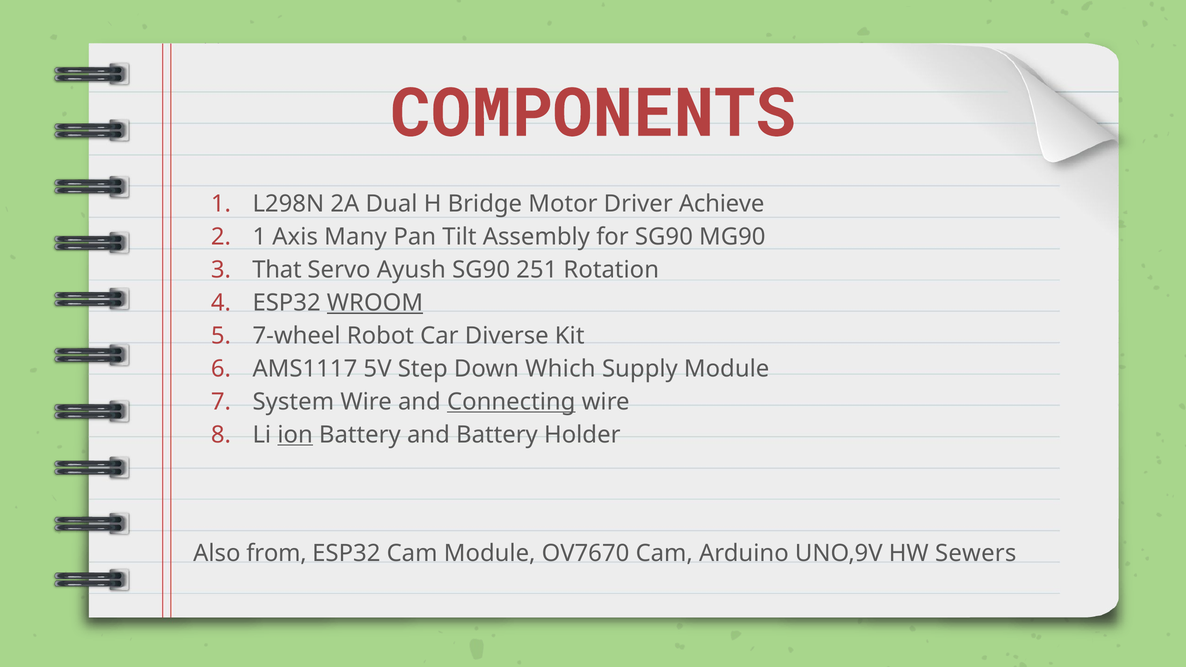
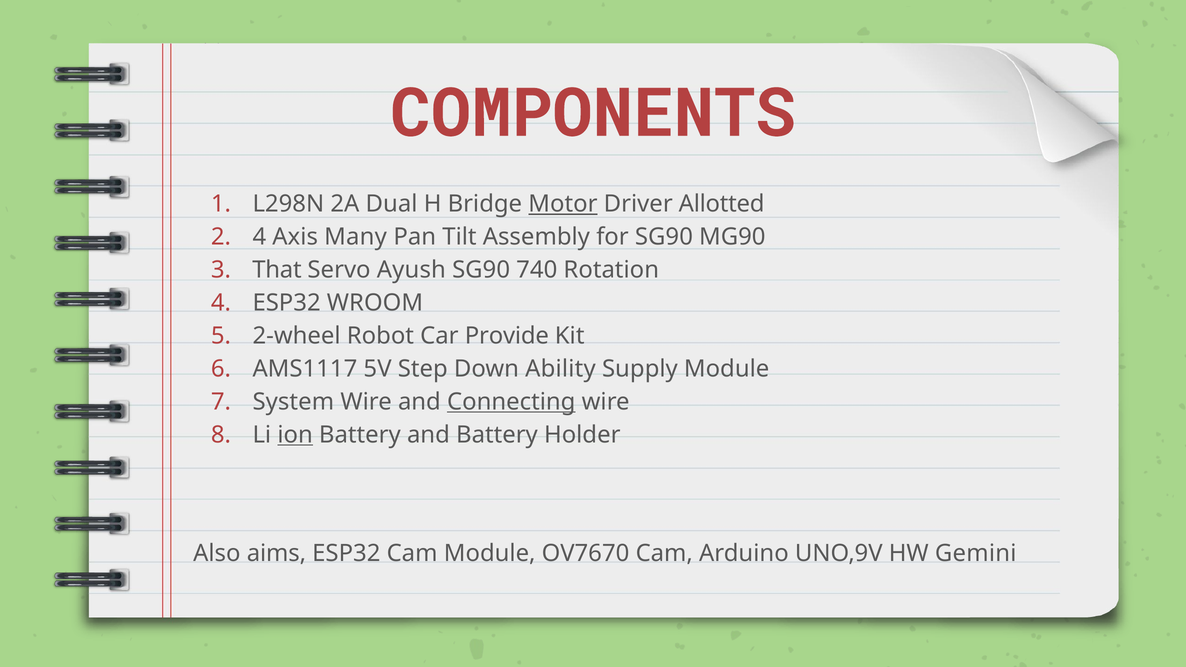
Motor underline: none -> present (563, 204)
Achieve: Achieve -> Allotted (722, 204)
2 1: 1 -> 4 (259, 237)
251: 251 -> 740 (537, 270)
WROOM underline: present -> none (375, 303)
7-wheel: 7-wheel -> 2-wheel (297, 336)
Diverse: Diverse -> Provide (507, 336)
Which: Which -> Ability (560, 369)
from: from -> aims (276, 553)
Sewers: Sewers -> Gemini (976, 553)
